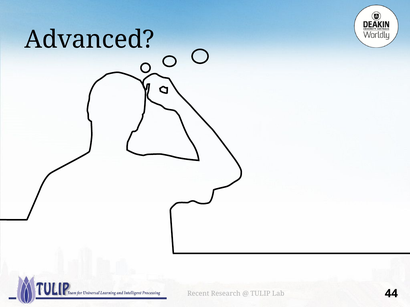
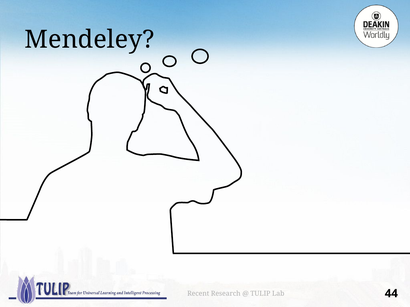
Advanced: Advanced -> Mendeley (89, 40)
